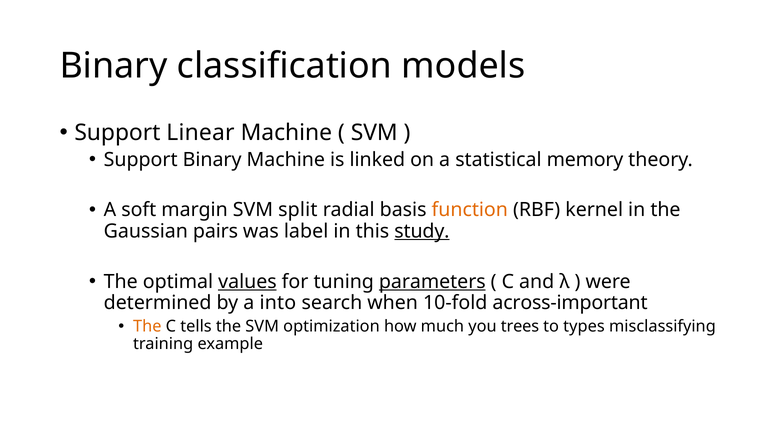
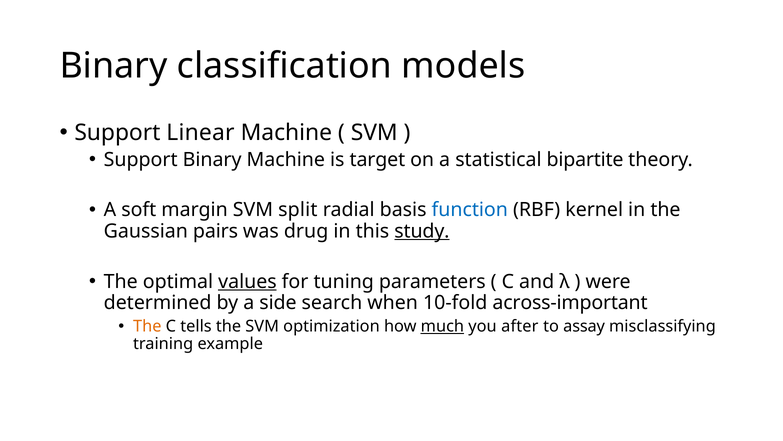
linked: linked -> target (377, 159)
memory: memory -> bipartite (585, 159)
function colour: orange -> blue (470, 210)
label: label -> drug (306, 231)
parameters underline: present -> none (432, 281)
into: into -> side (278, 302)
much underline: none -> present (442, 326)
trees: trees -> after (520, 326)
types: types -> assay (584, 326)
